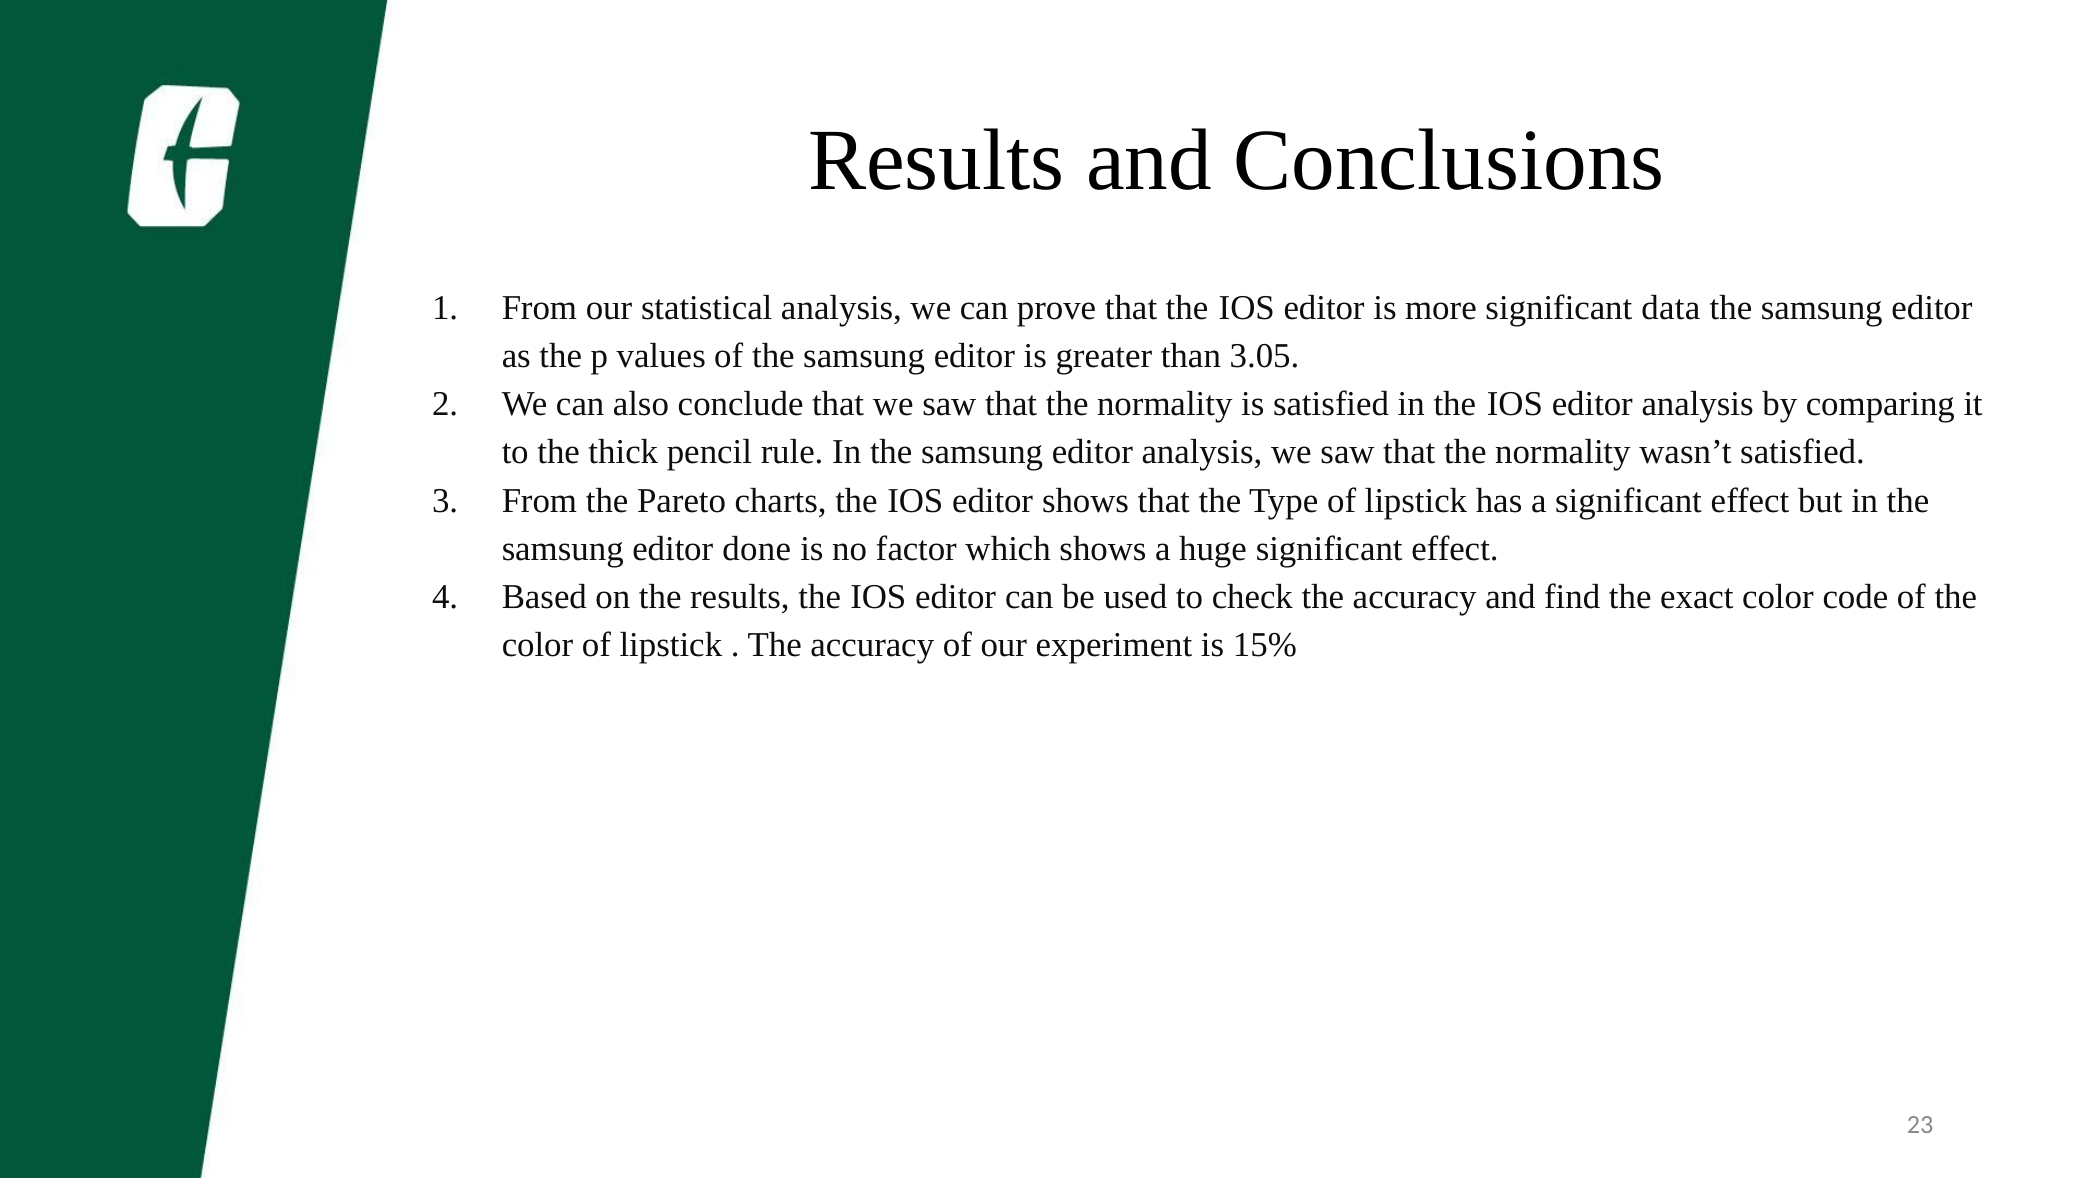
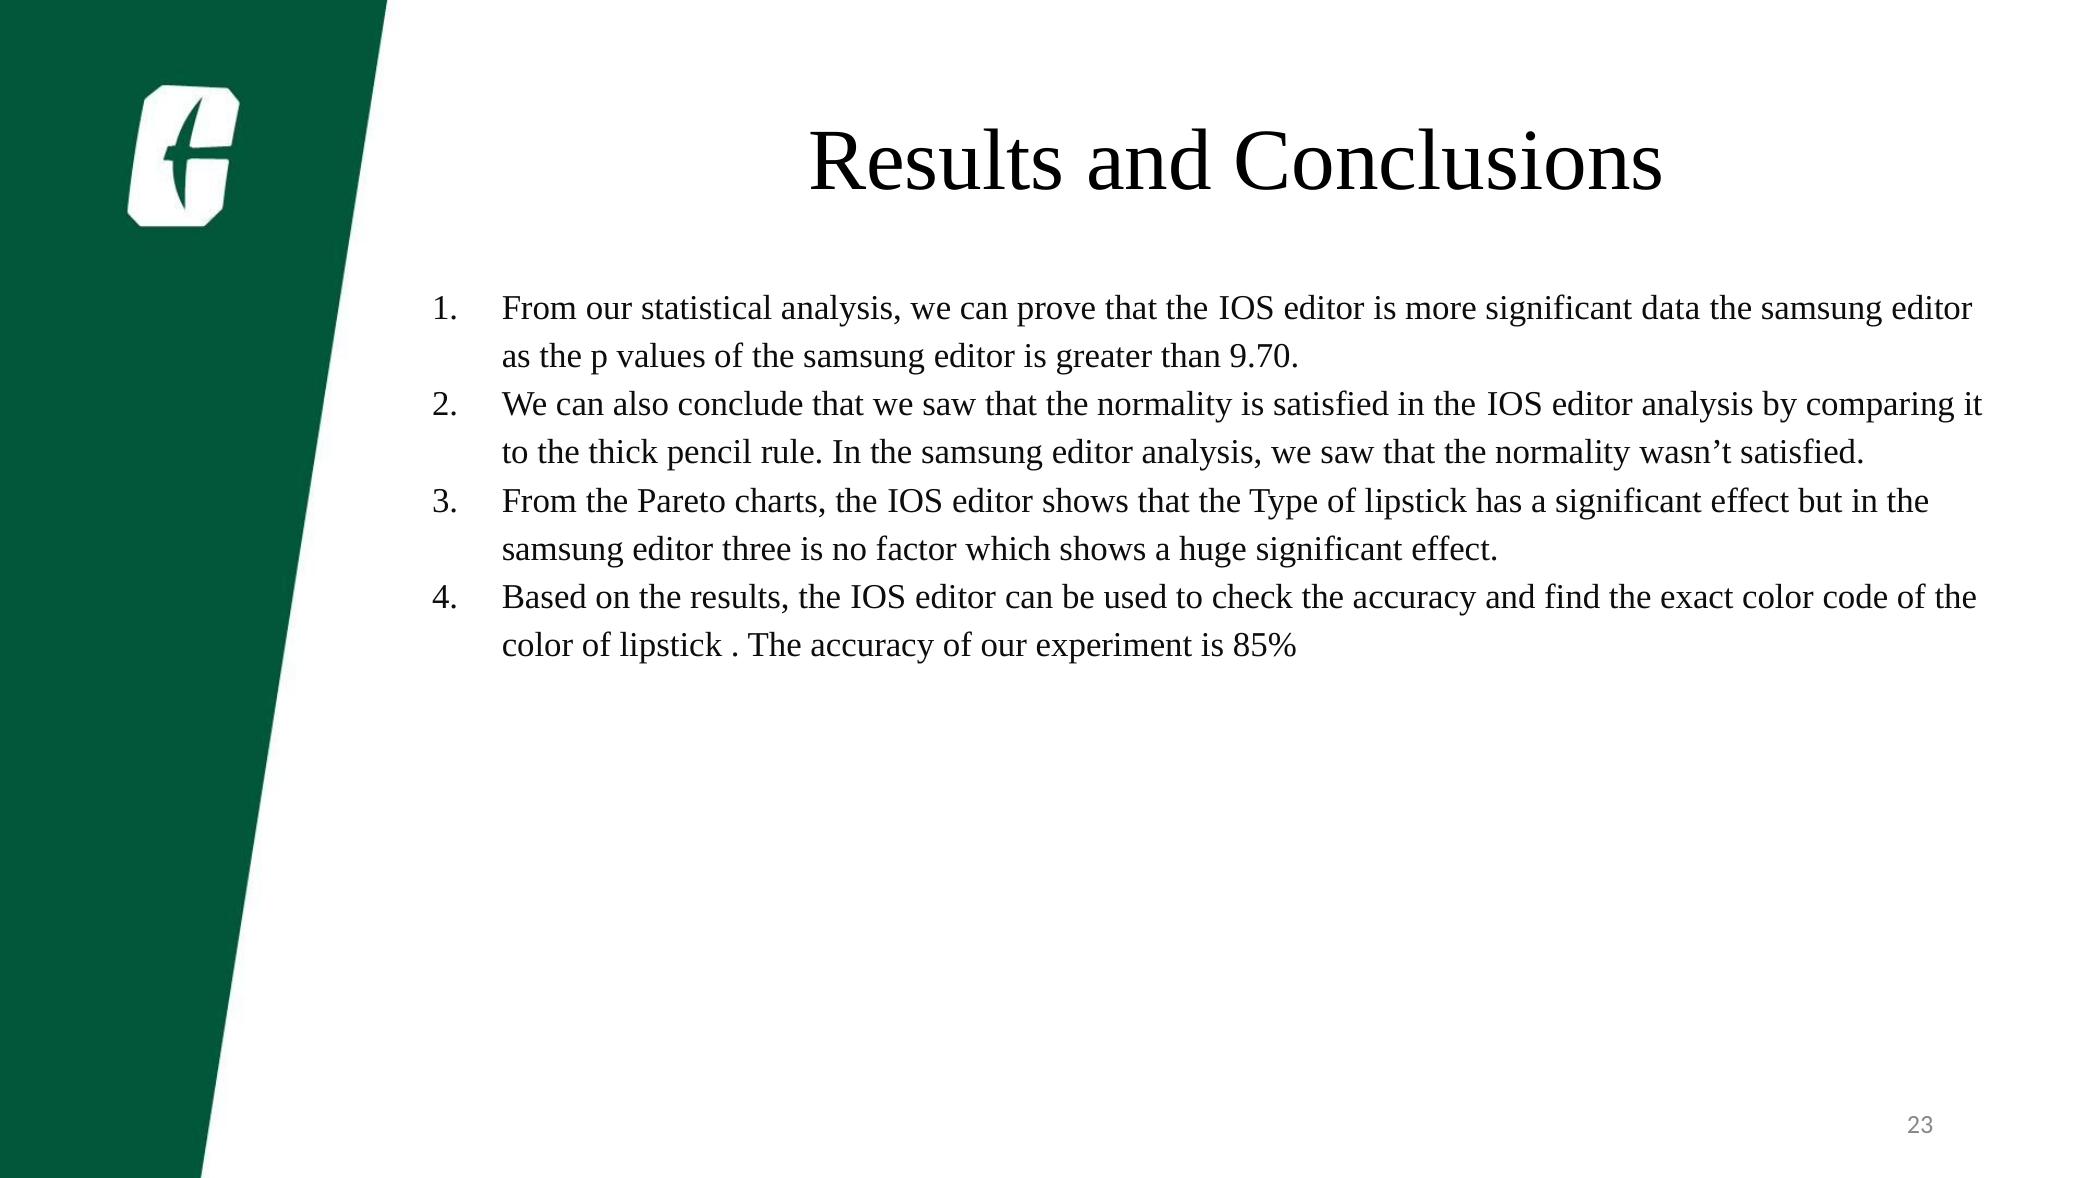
3.05: 3.05 -> 9.70 (1264, 356)
done: done -> three (757, 548)
15%: 15% -> 85% (1265, 645)
